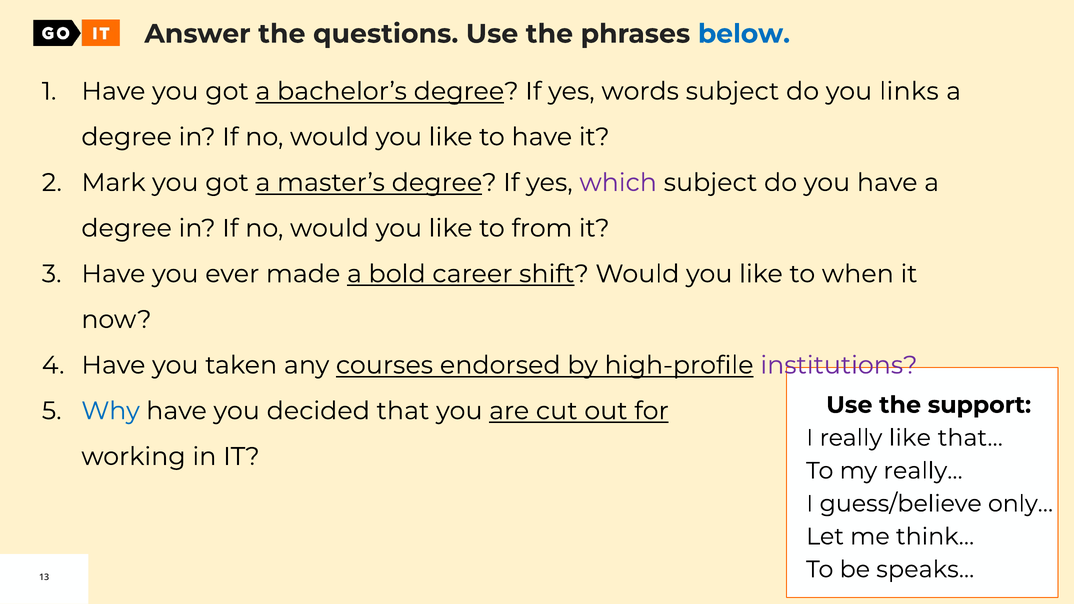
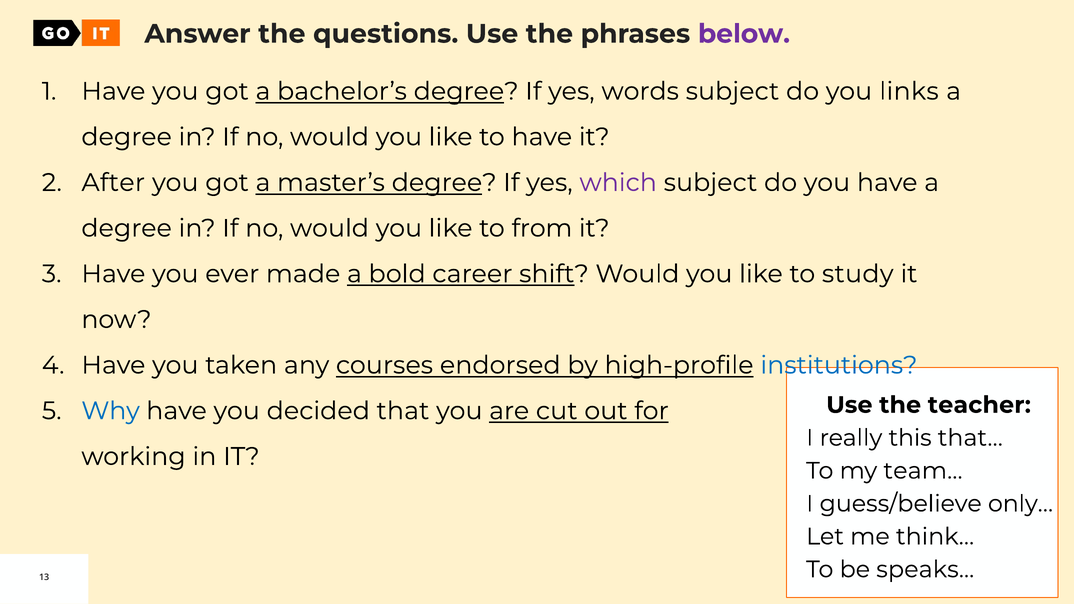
below colour: blue -> purple (744, 34)
Mark: Mark -> After (113, 183)
when: when -> study (858, 274)
institutions colour: purple -> blue (839, 365)
support: support -> teacher (979, 405)
really like: like -> this (910, 438)
really…: really… -> team… (923, 471)
